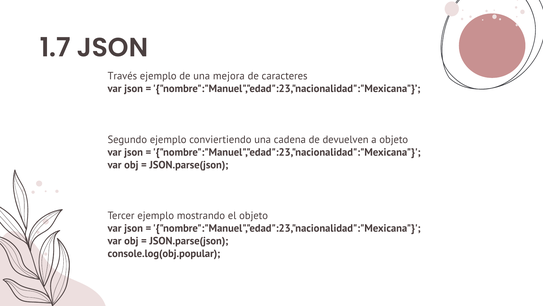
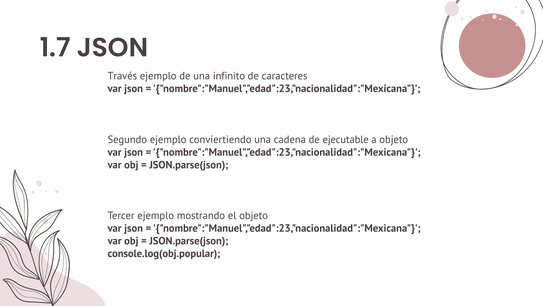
mejora: mejora -> infinito (229, 76)
devuelven: devuelven -> ejecutable (346, 139)
